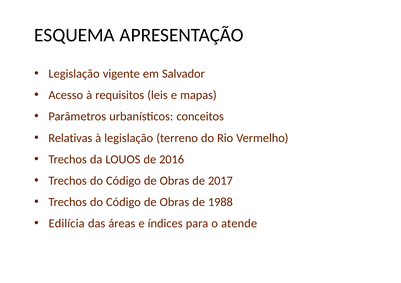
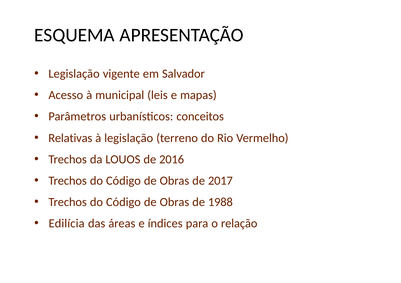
requisitos: requisitos -> municipal (120, 95)
atende: atende -> relação (239, 224)
